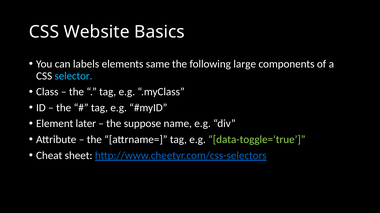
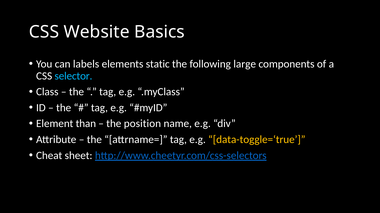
same: same -> static (158, 64)
later: later -> than (86, 124)
suppose: suppose -> position (142, 124)
data-toggle=‘true colour: light green -> yellow (257, 140)
